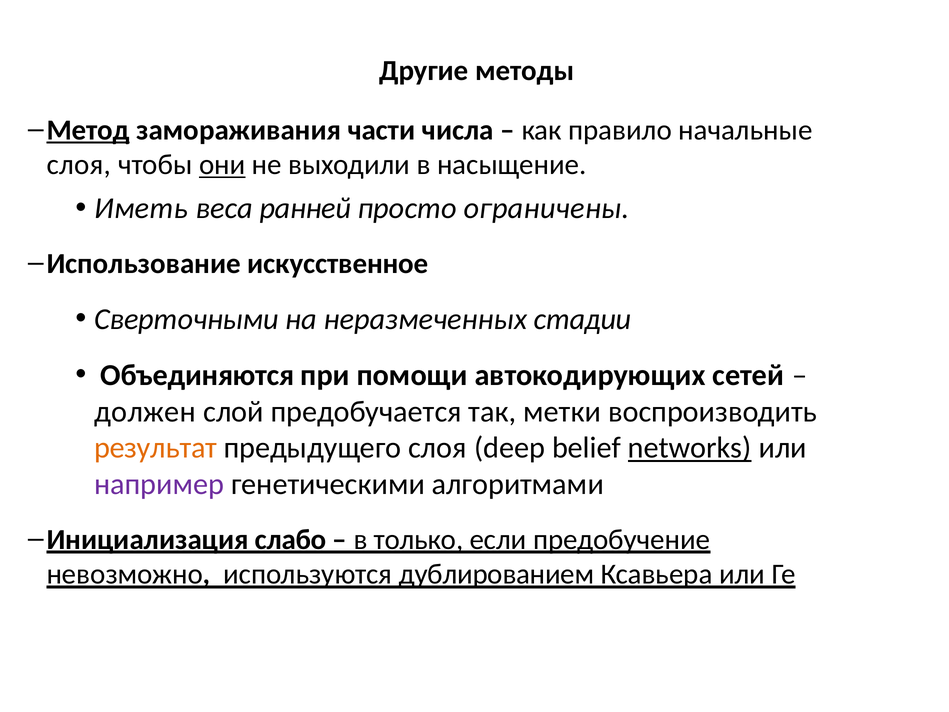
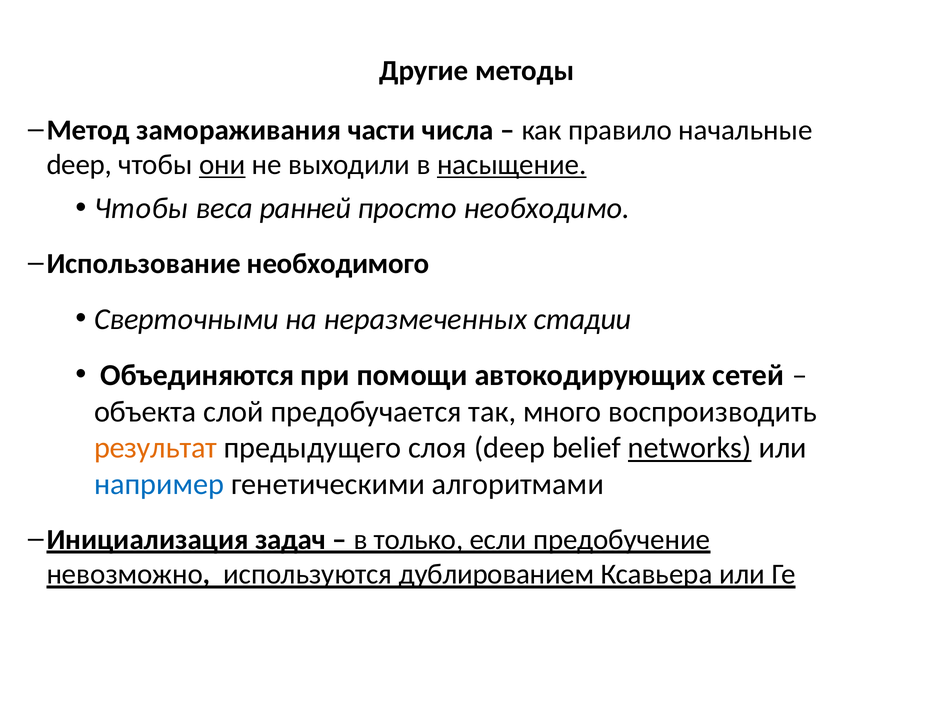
Метод underline: present -> none (88, 130)
слоя: слоя -> deep (79, 165)
насыщение underline: none -> present (512, 165)
Иметь: Иметь -> Чтобы (141, 208)
ограничены: ограничены -> необходимо (547, 208)
искусственное: искусственное -> необходимого (338, 264)
должен: должен -> объекта (145, 411)
метки: метки -> много (562, 411)
например colour: purple -> blue (159, 484)
слабо: слабо -> задач (291, 539)
